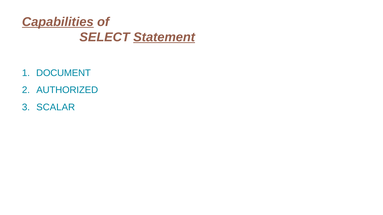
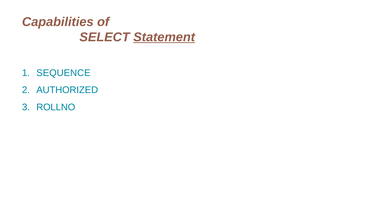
Capabilities underline: present -> none (58, 22)
DOCUMENT: DOCUMENT -> SEQUENCE (63, 73)
SCALAR: SCALAR -> ROLLNO (56, 108)
